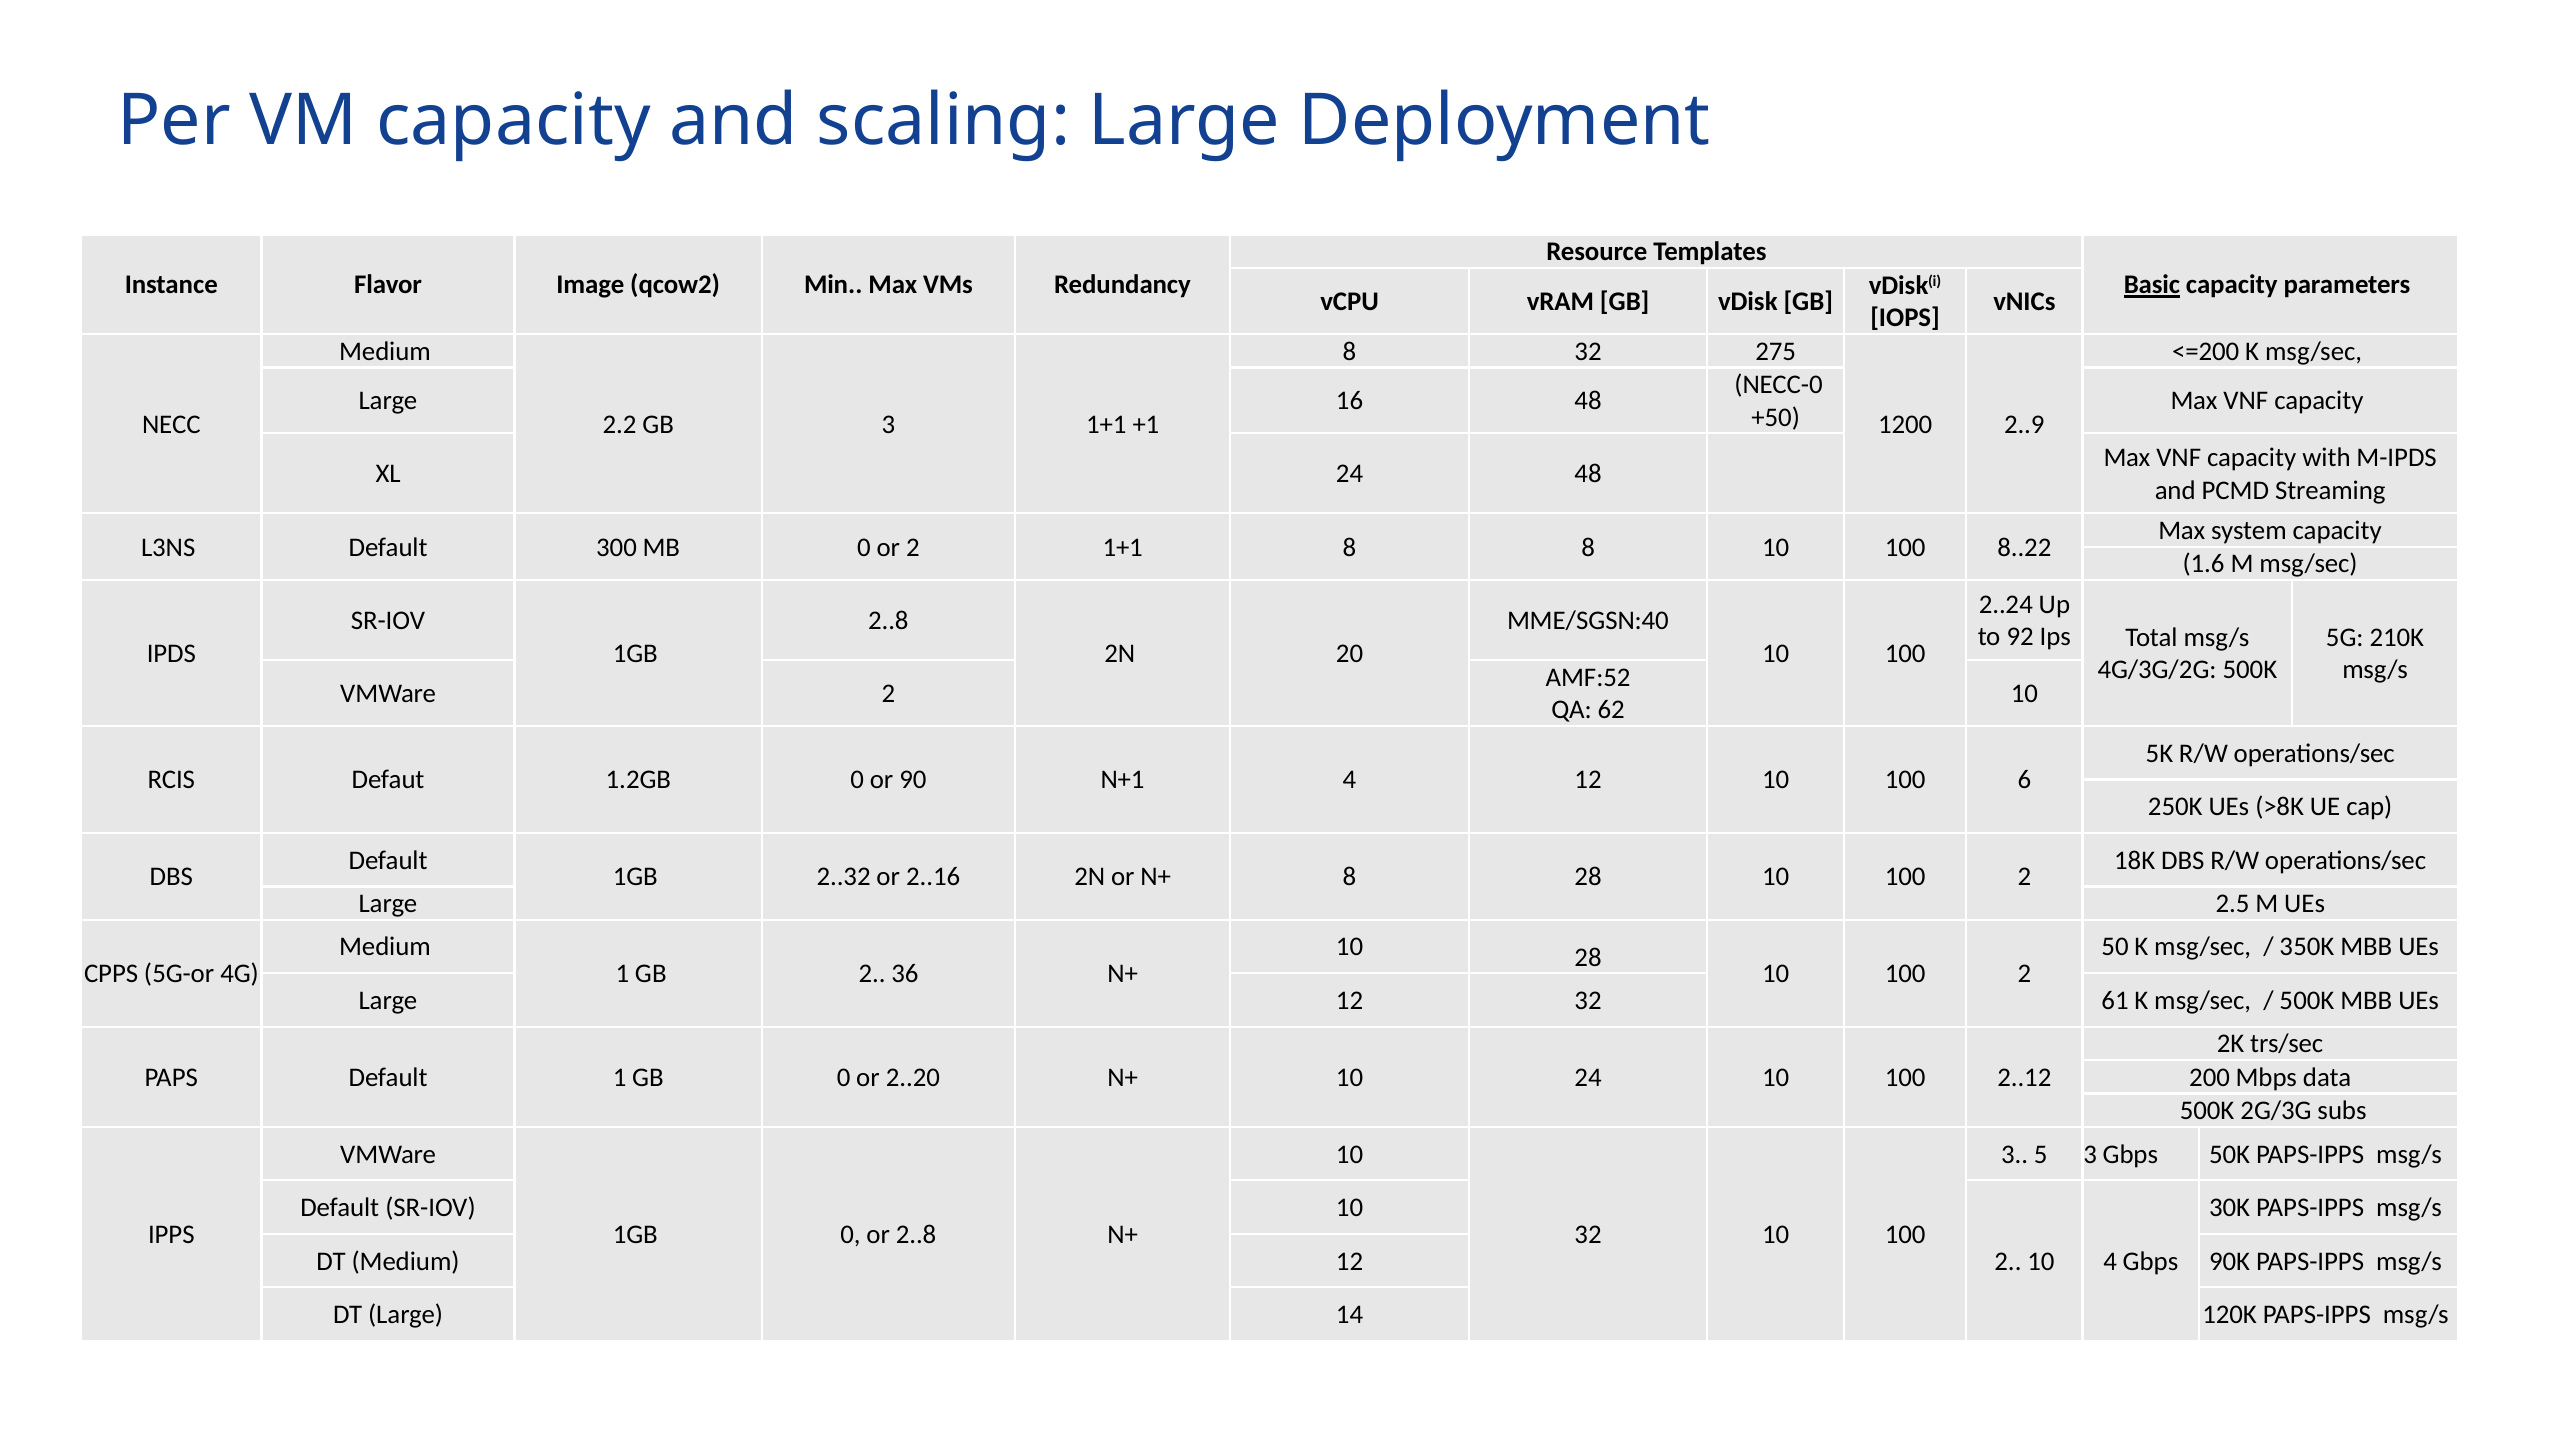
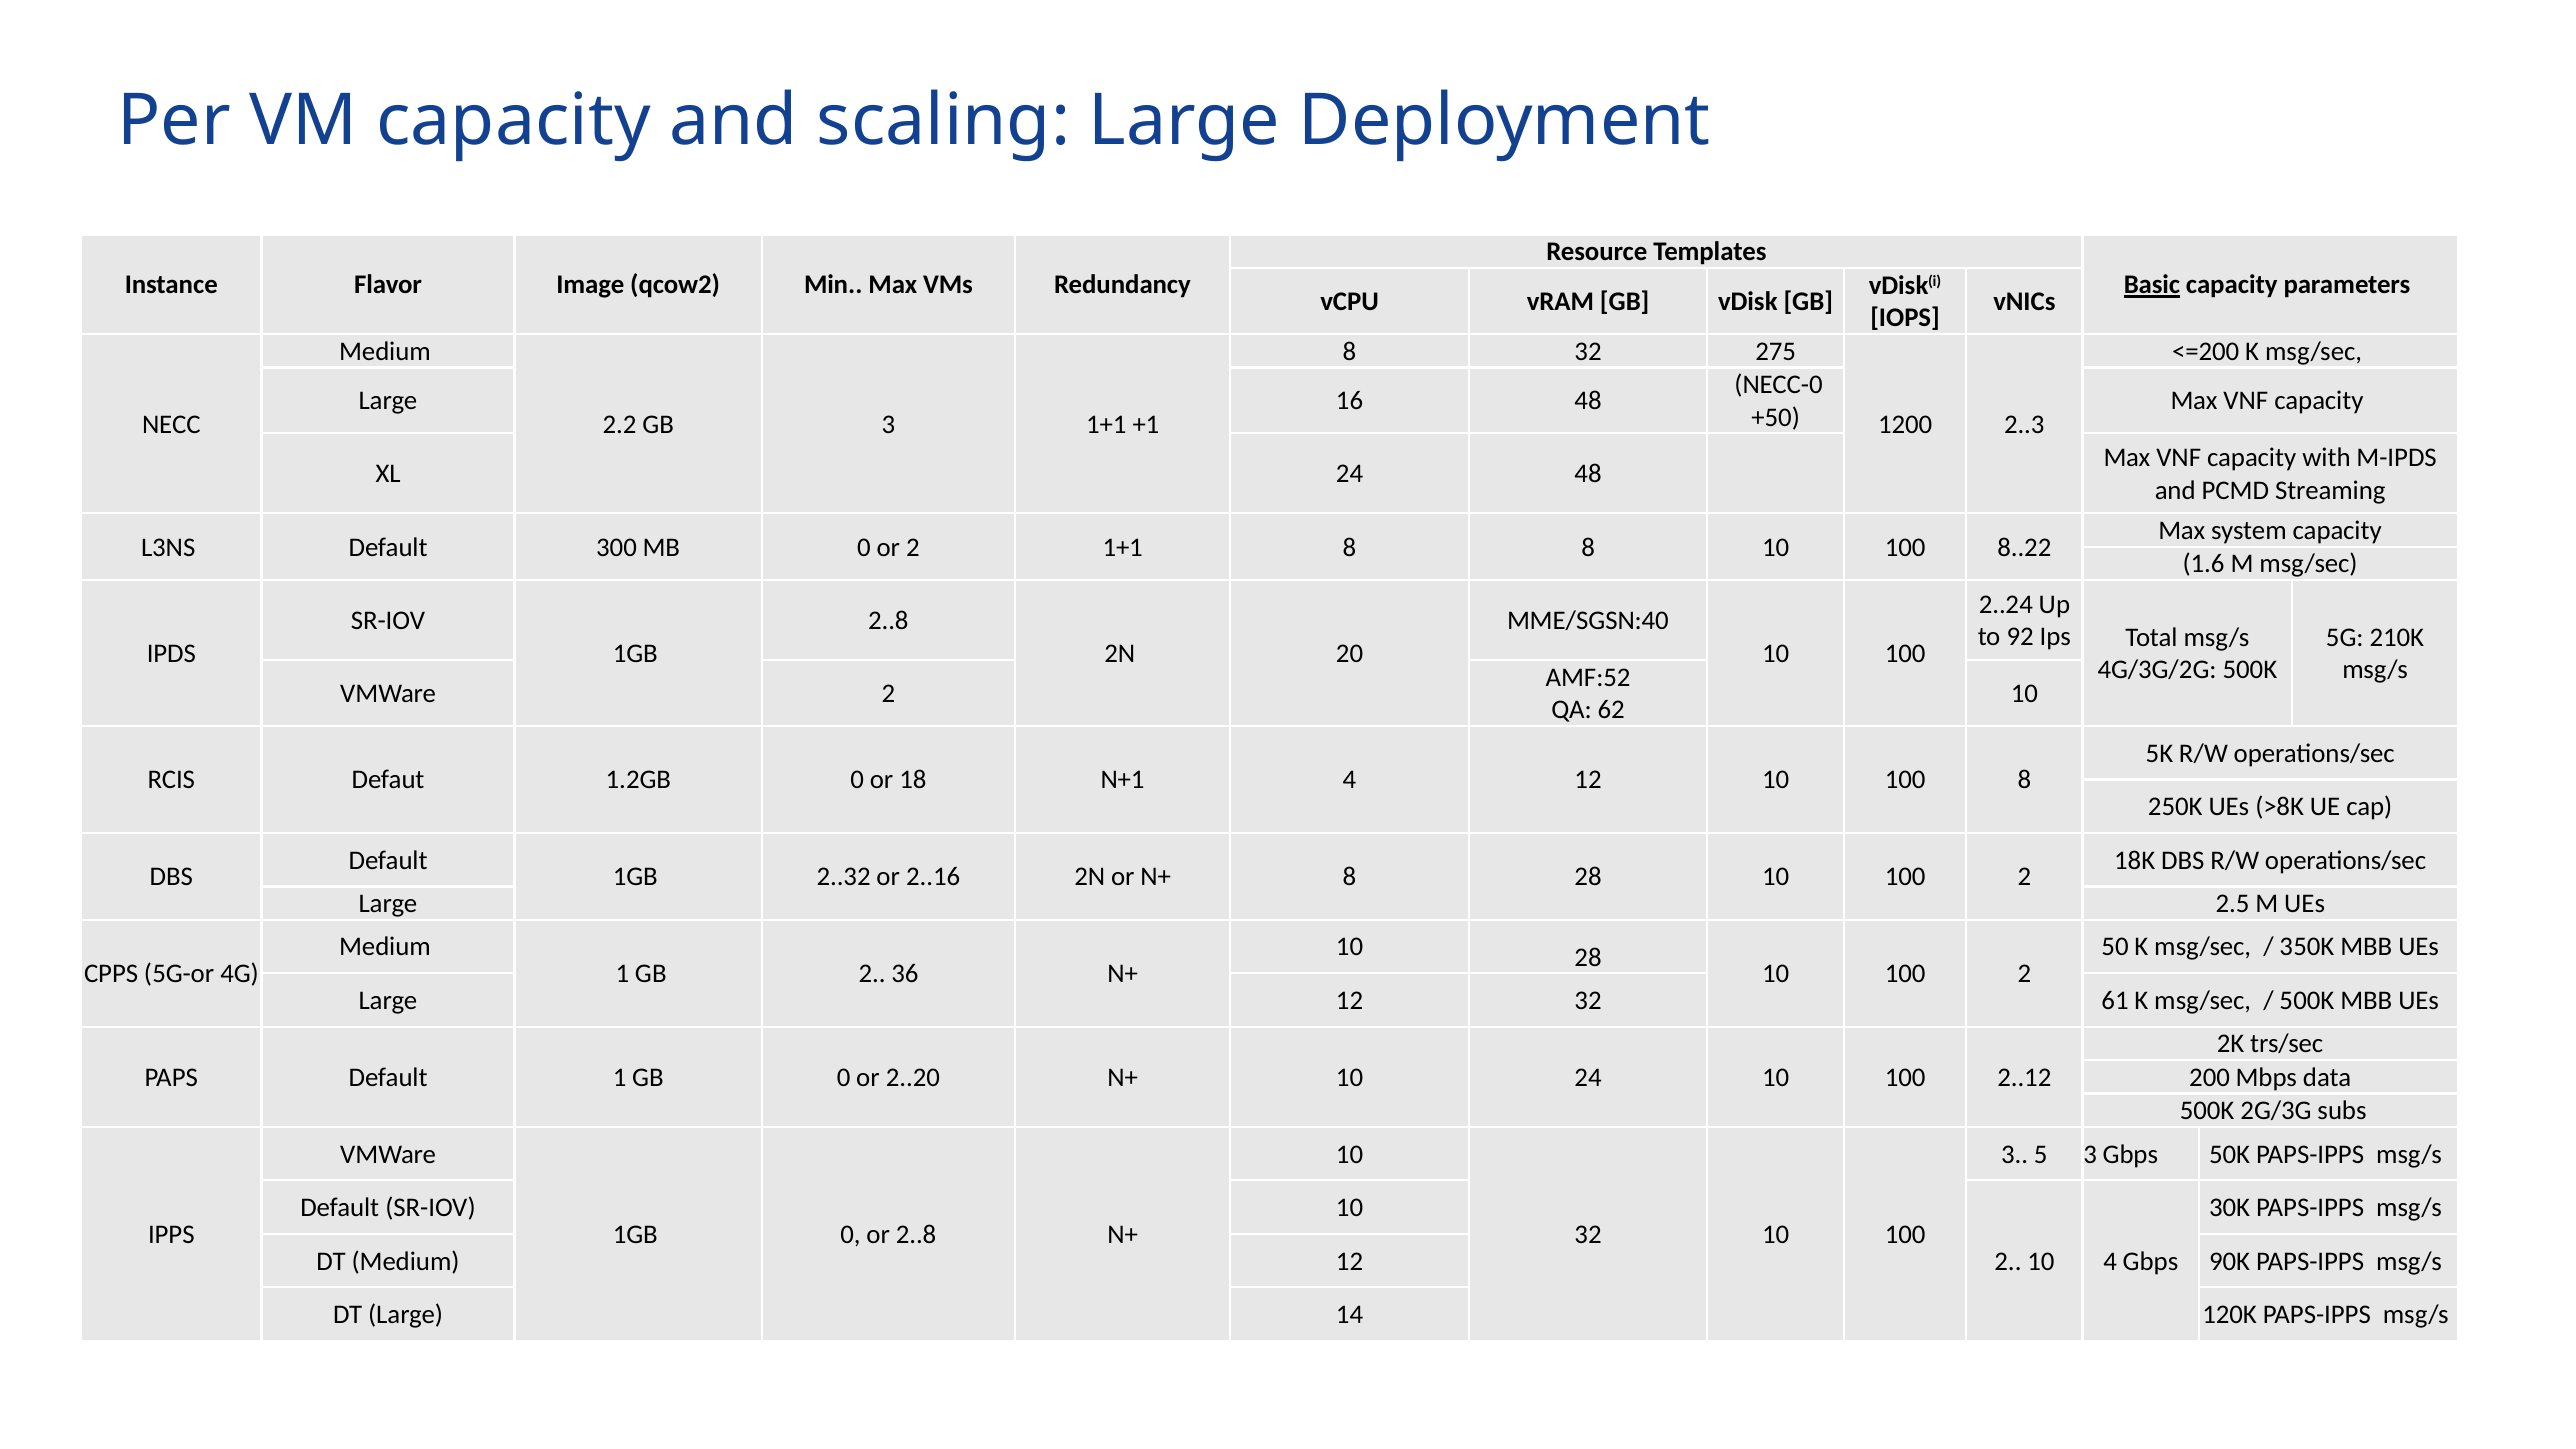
2..9: 2..9 -> 2..3 (2024, 424)
90: 90 -> 18 (913, 780)
100 6: 6 -> 8 (2024, 780)
